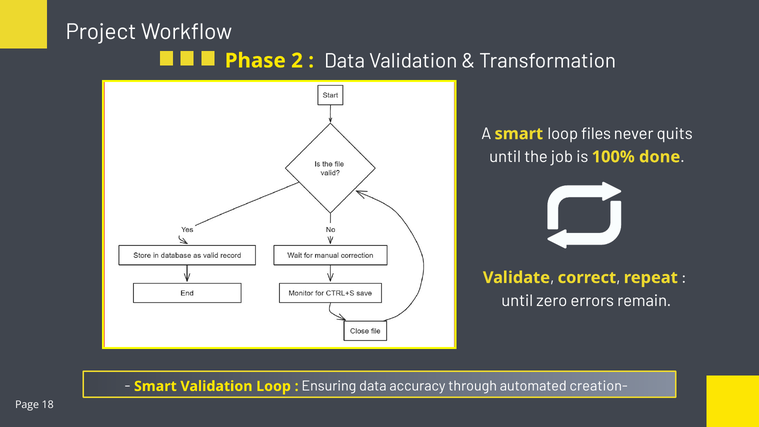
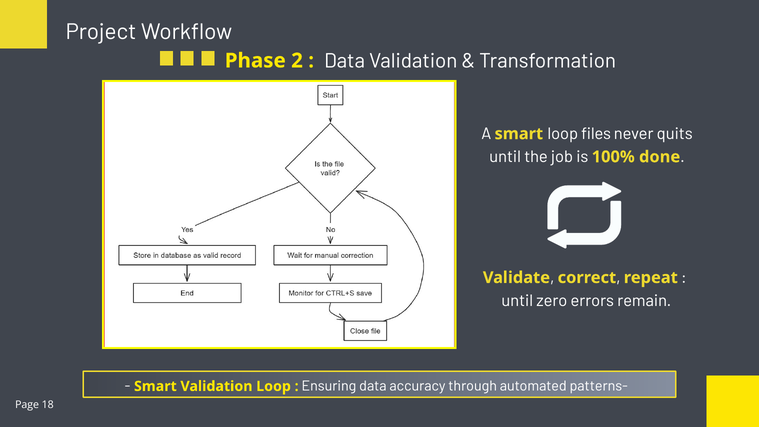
creation-: creation- -> patterns- (599, 386)
